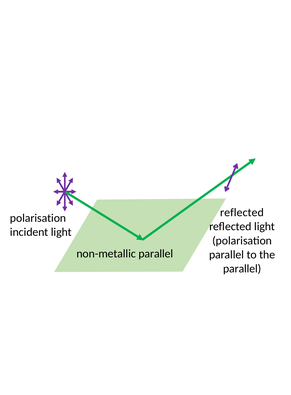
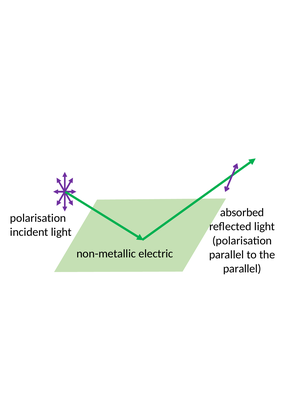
reflected: reflected -> absorbed (242, 213)
non-metallic parallel: parallel -> electric (156, 254)
